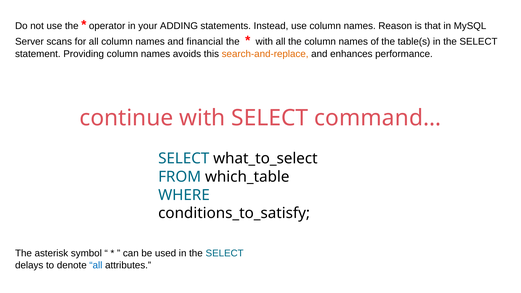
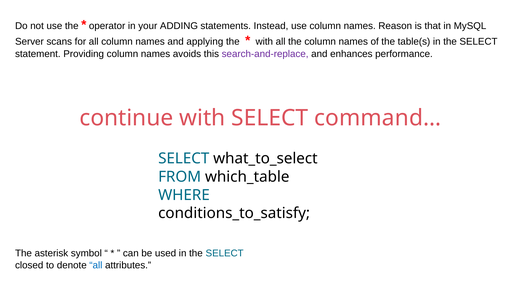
financial: financial -> applying (205, 42)
search-and-replace colour: orange -> purple (265, 54)
delays: delays -> closed (29, 265)
